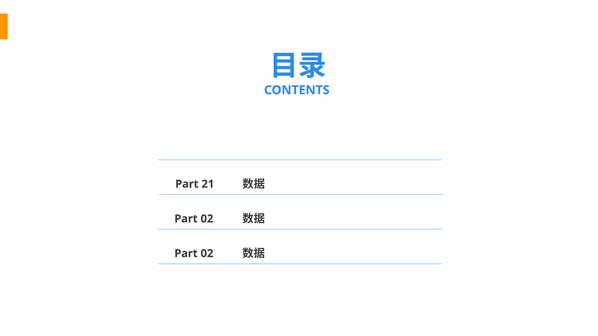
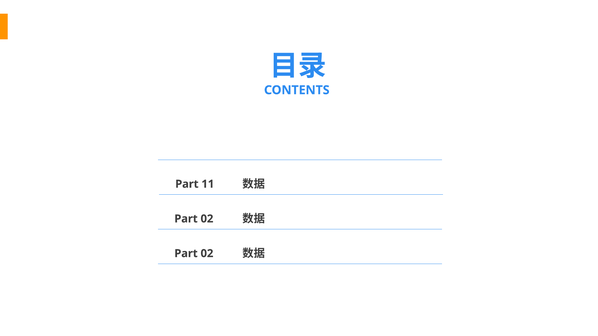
21: 21 -> 11 (208, 184)
